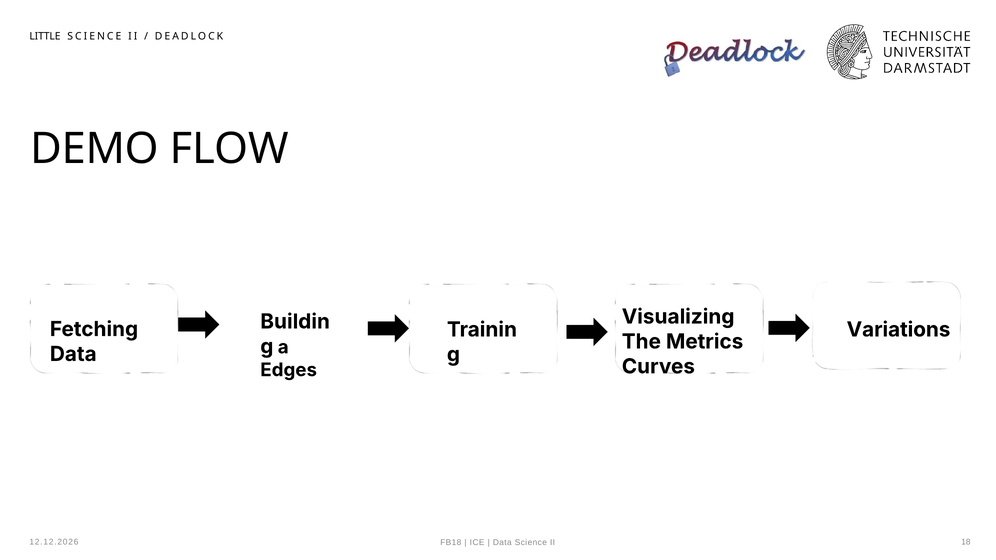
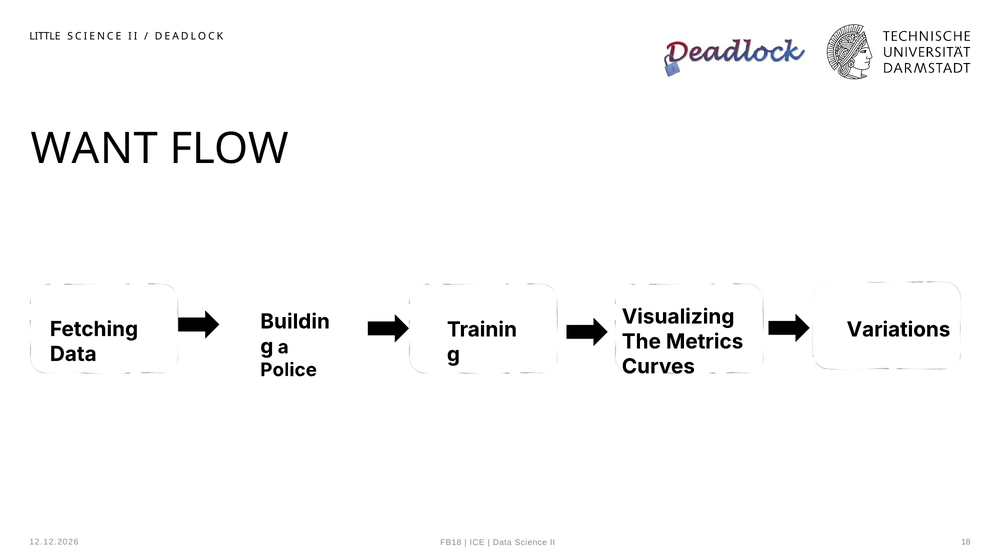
DEMO: DEMO -> WANT (94, 149)
Edges: Edges -> Police (289, 370)
